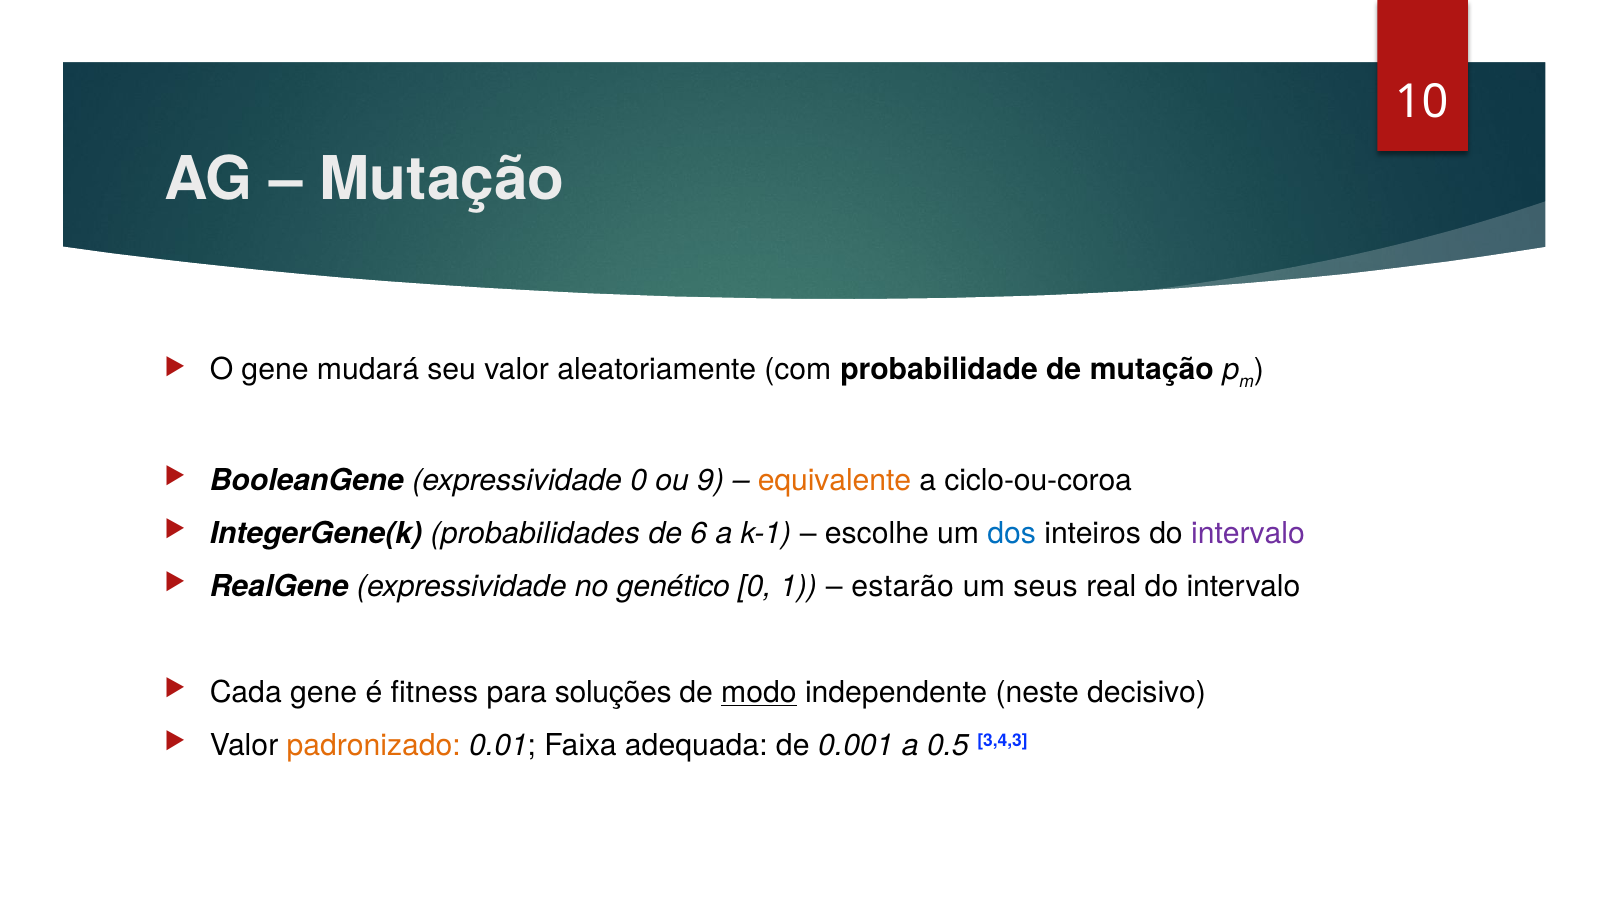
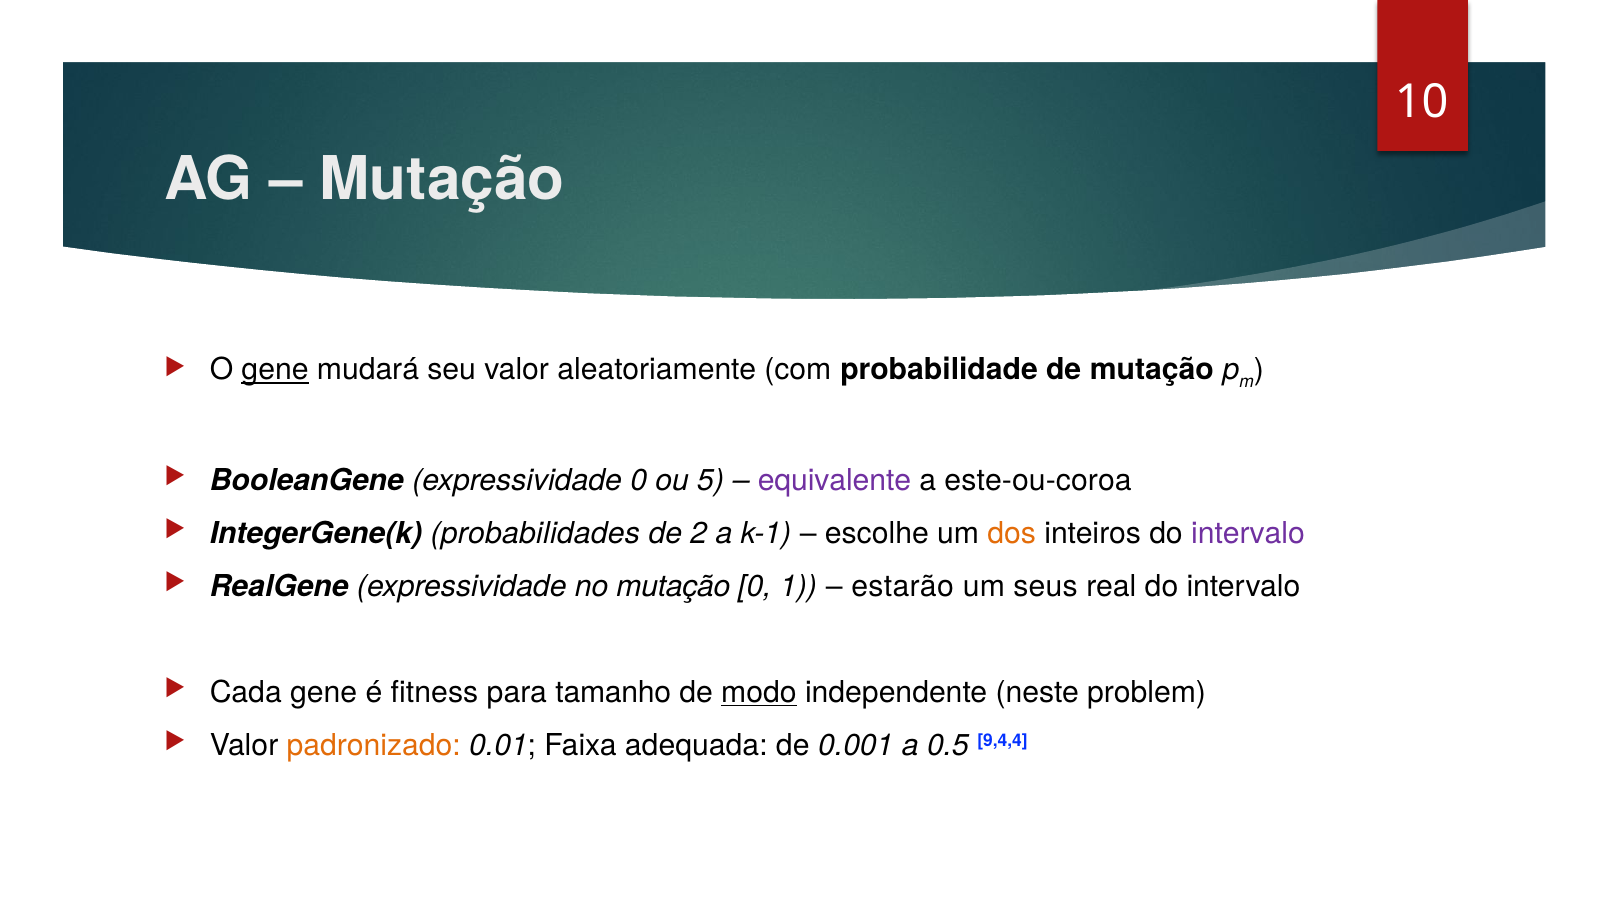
gene underline: none -> present (275, 370)
9: 9 -> 5 (711, 481)
equivalente colour: orange -> purple (834, 481)
ciclo-ou-coroa: ciclo-ou-coroa -> este-ou-coroa (1038, 481)
6: 6 -> 2 (699, 534)
dos colour: blue -> orange (1012, 534)
no genético: genético -> mutação (673, 587)
soluções: soluções -> tamanho (613, 693)
decisivo: decisivo -> problem (1147, 693)
3,4,3: 3,4,3 -> 9,4,4 (1002, 741)
